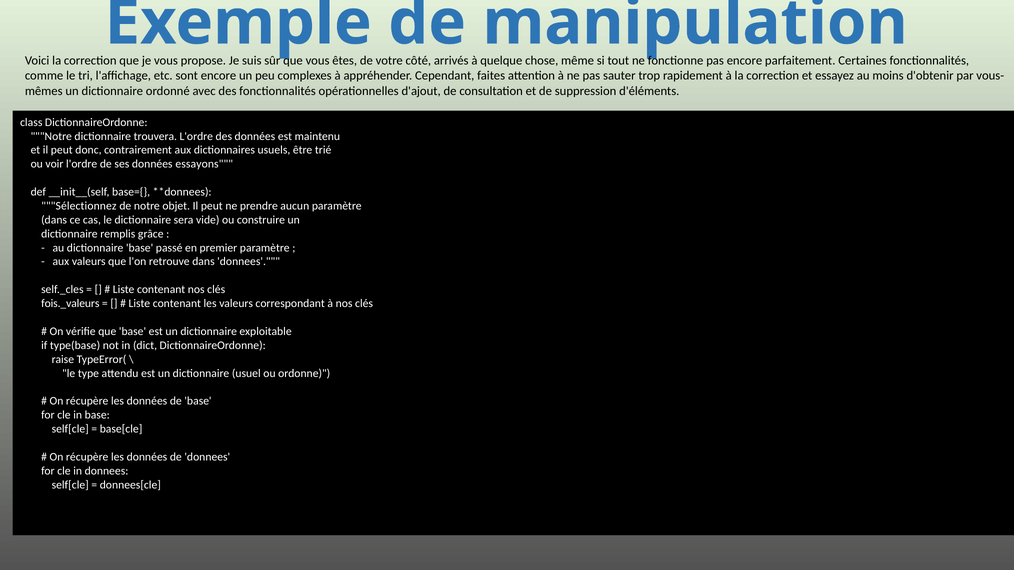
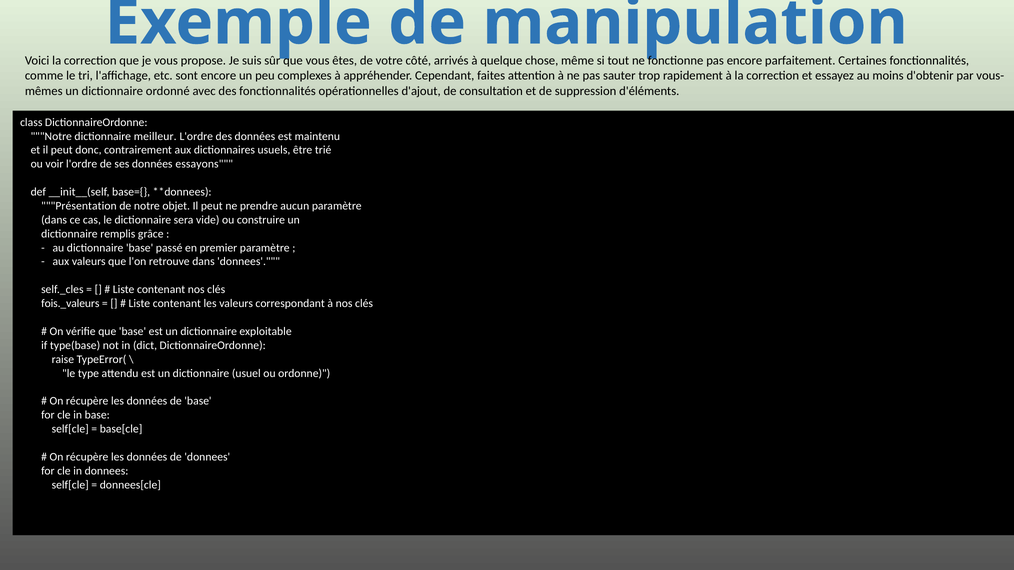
trouvera: trouvera -> meilleur (155, 136)
Sélectionnez: Sélectionnez -> Présentation (79, 206)
